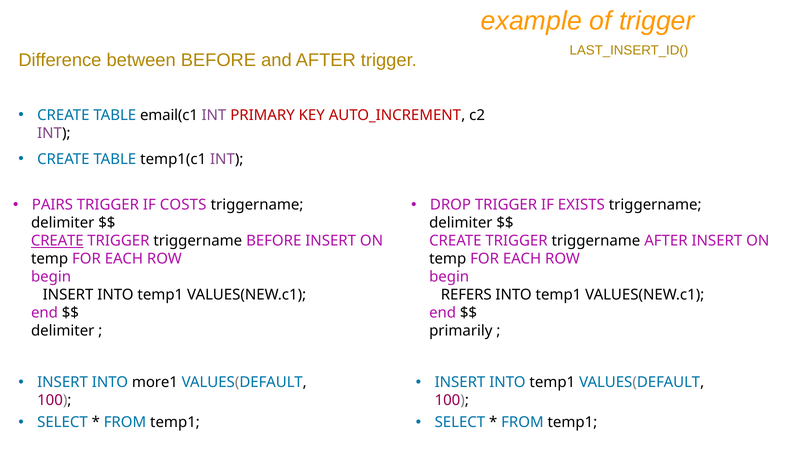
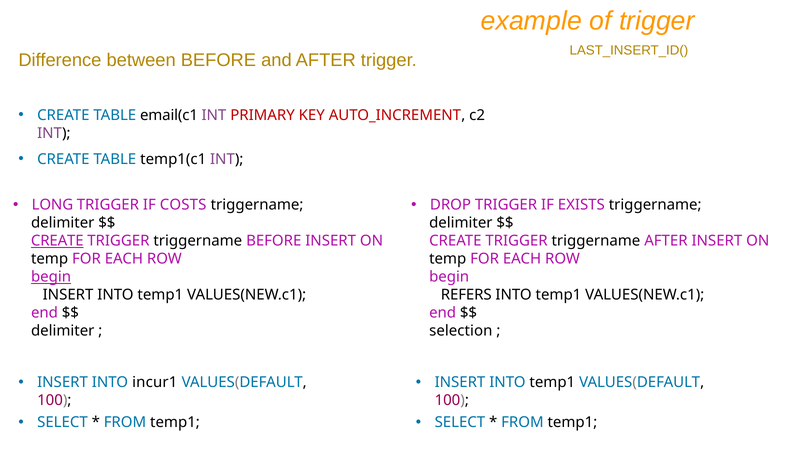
PAIRS: PAIRS -> LONG (52, 205)
begin underline: none -> present (51, 277)
primarily: primarily -> selection (461, 331)
more1: more1 -> incur1 (155, 383)
